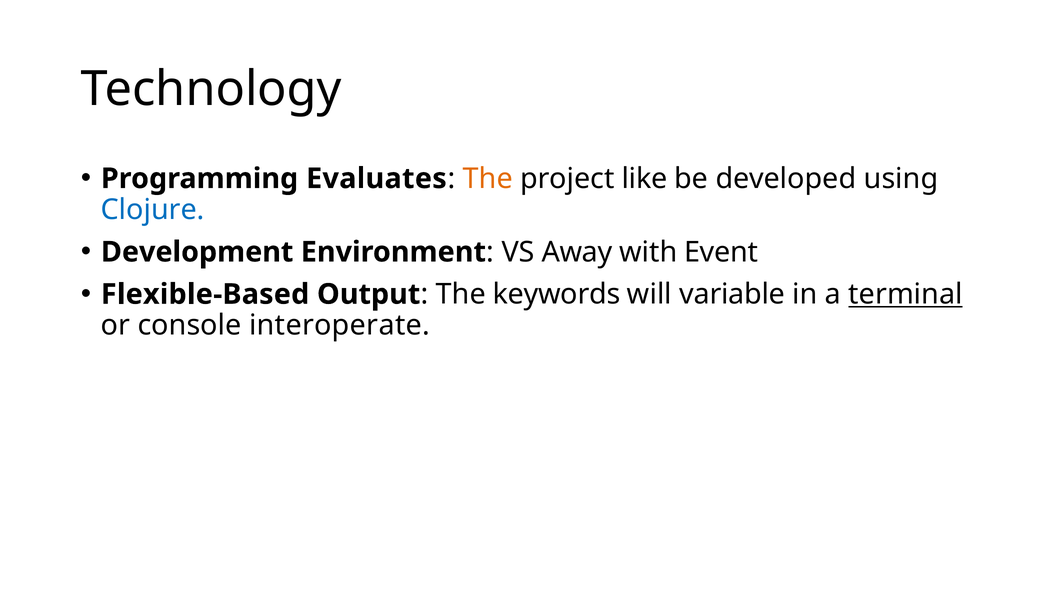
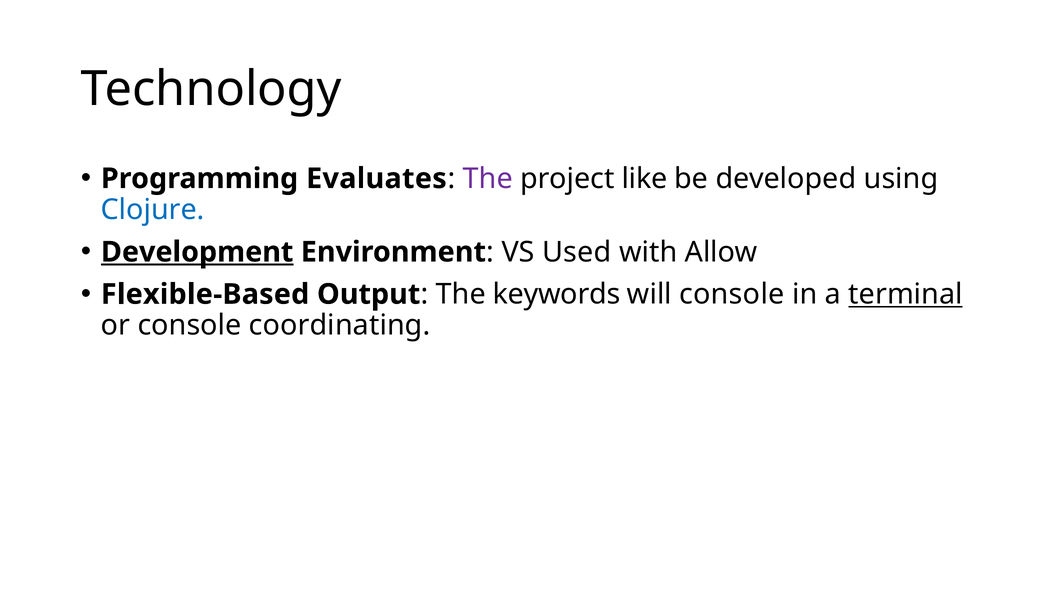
The colour: orange -> purple (488, 178)
Development underline: none -> present (197, 252)
Away: Away -> Used (577, 252)
Event: Event -> Allow (721, 252)
will variable: variable -> console (732, 294)
interoperate: interoperate -> coordinating (340, 325)
